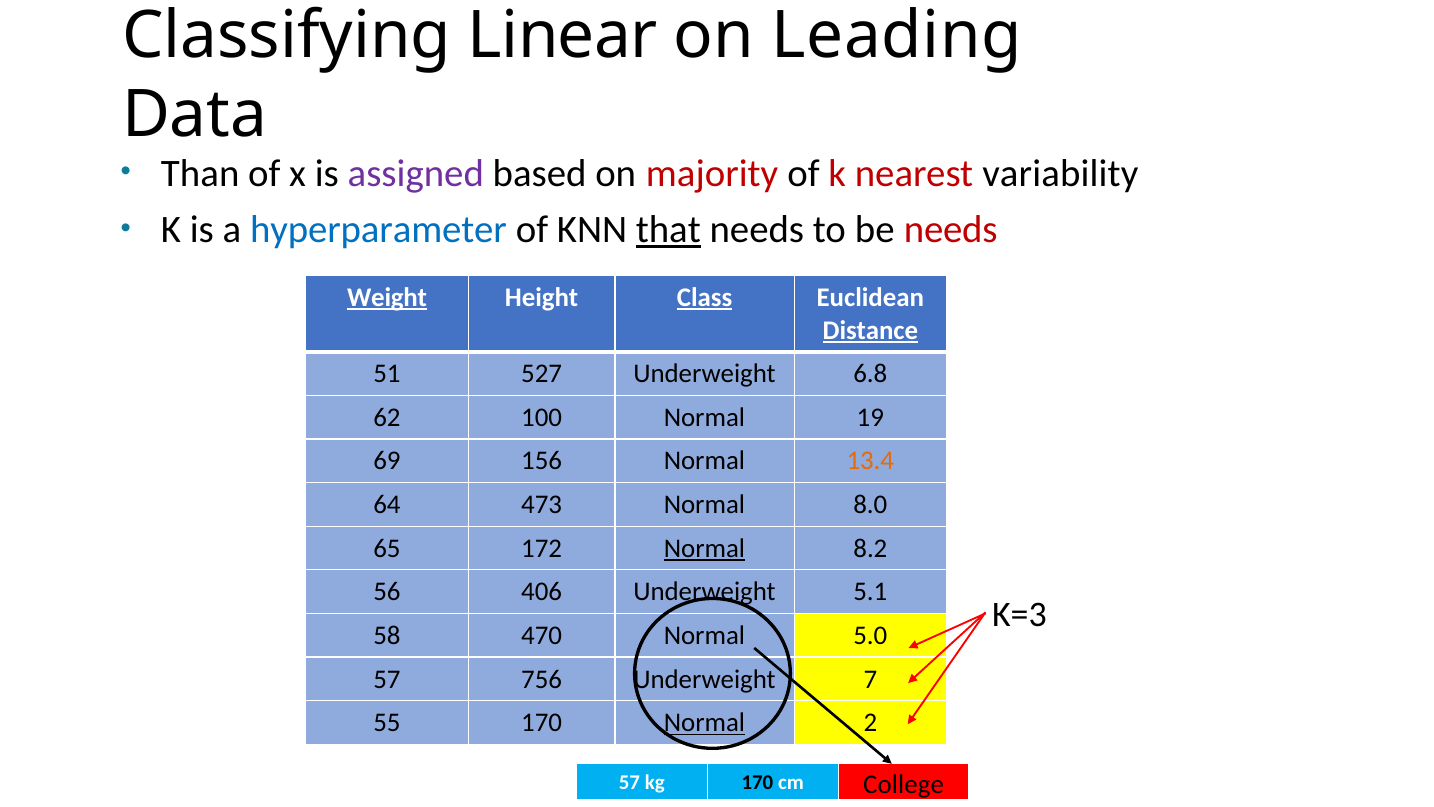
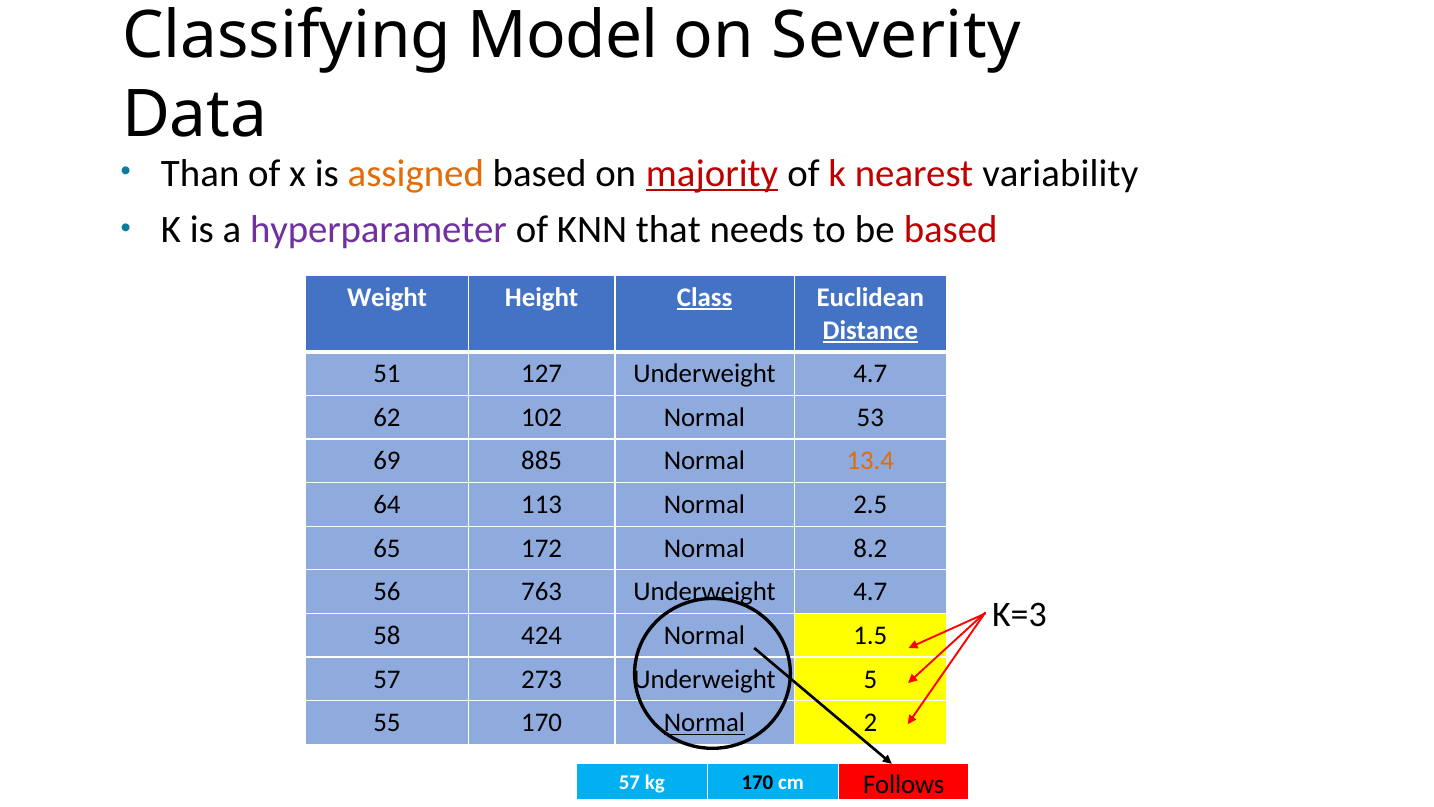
Linear: Linear -> Model (563, 36)
Leading: Leading -> Severity (897, 36)
assigned colour: purple -> orange (416, 173)
majority underline: none -> present (712, 173)
hyperparameter colour: blue -> purple (378, 230)
that underline: present -> none (668, 230)
be needs: needs -> based (951, 230)
Weight underline: present -> none (387, 297)
527: 527 -> 127 (542, 374)
6.8: 6.8 -> 4.7 (870, 374)
100: 100 -> 102 (542, 417)
19: 19 -> 53 (870, 417)
156: 156 -> 885 (542, 461)
473: 473 -> 113 (542, 504)
8.0: 8.0 -> 2.5 (870, 504)
Normal underline: present -> none (704, 548)
406: 406 -> 763 (542, 592)
5.1: 5.1 -> 4.7 (870, 592)
470: 470 -> 424 (542, 635)
5.0: 5.0 -> 1.5 (870, 635)
756: 756 -> 273 (542, 679)
7: 7 -> 5 (870, 679)
College: College -> Follows (904, 784)
